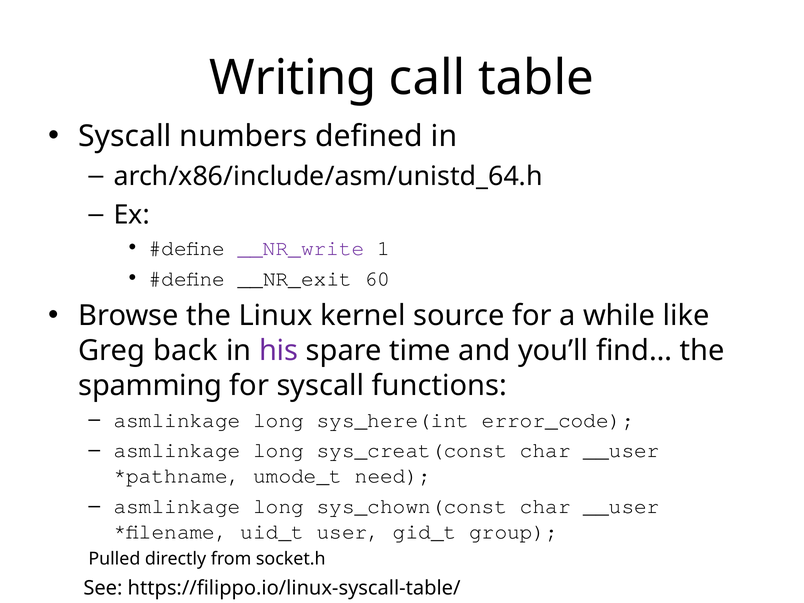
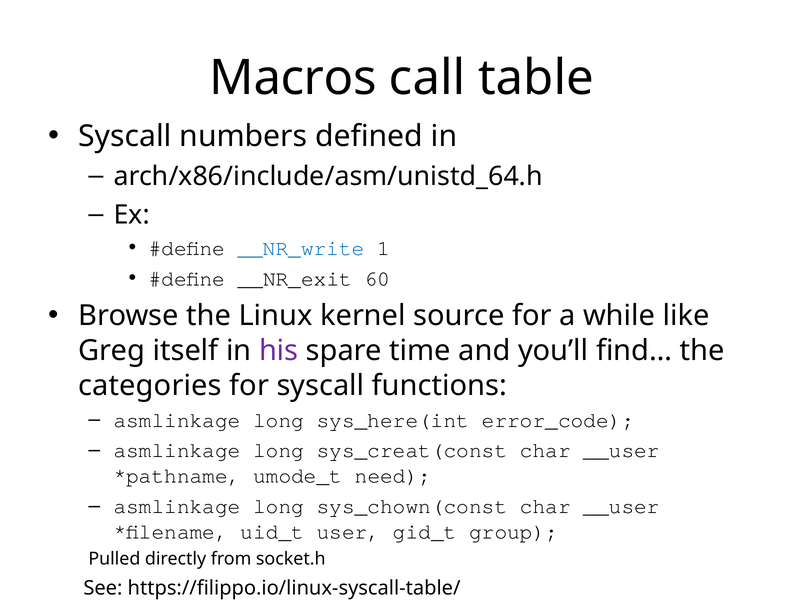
Writing: Writing -> Macros (293, 78)
__NR_write colour: purple -> blue (301, 248)
back: back -> itself (186, 351)
spamming: spamming -> categories (150, 386)
